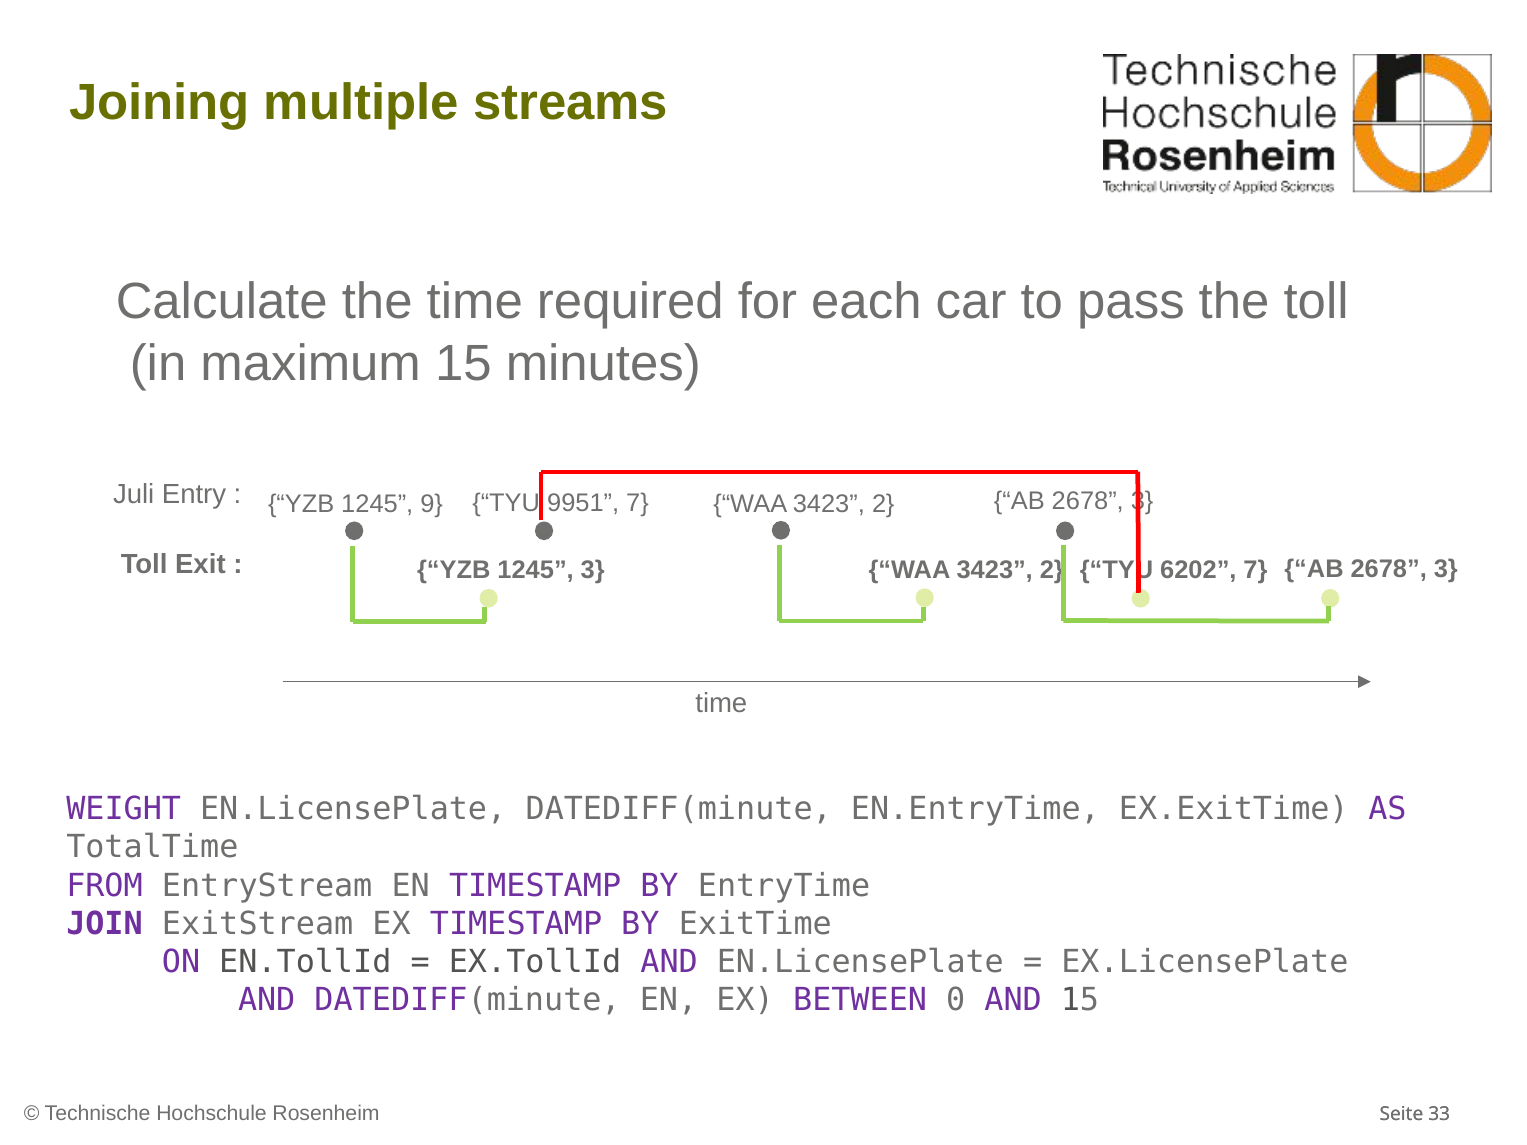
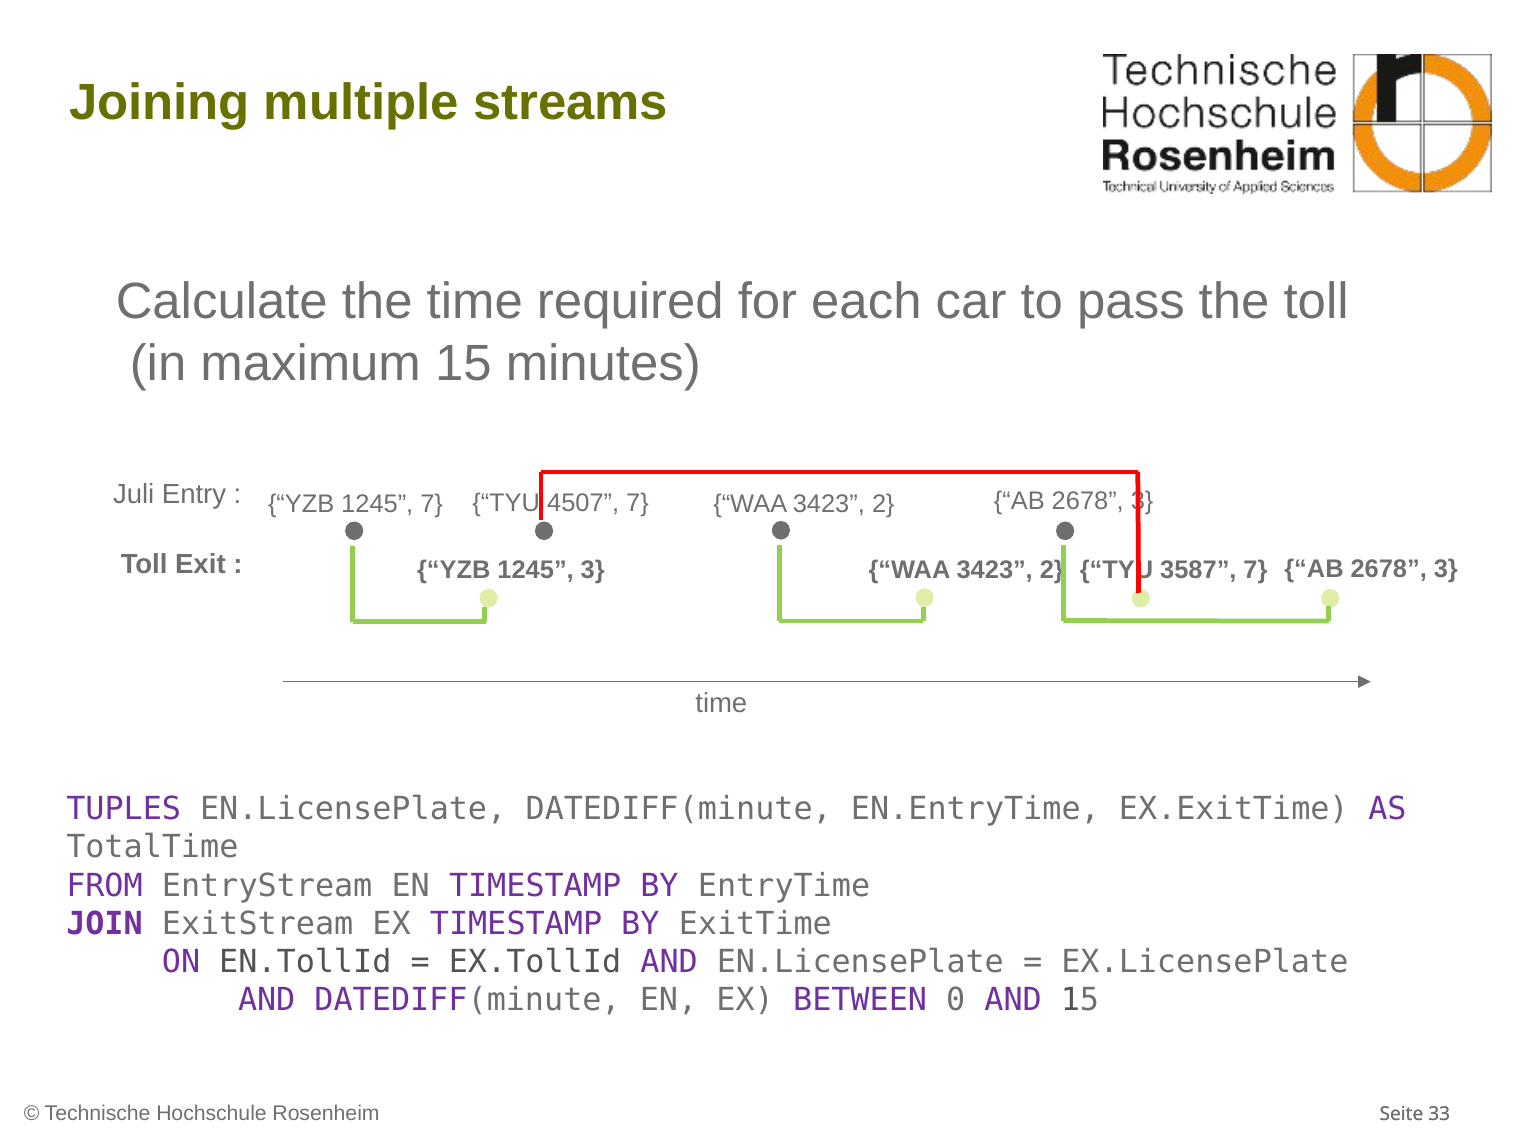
9951: 9951 -> 4507 (583, 504)
1245 9: 9 -> 7 (432, 504)
6202: 6202 -> 3587 (1198, 570)
WEIGHT: WEIGHT -> TUPLES (124, 809)
